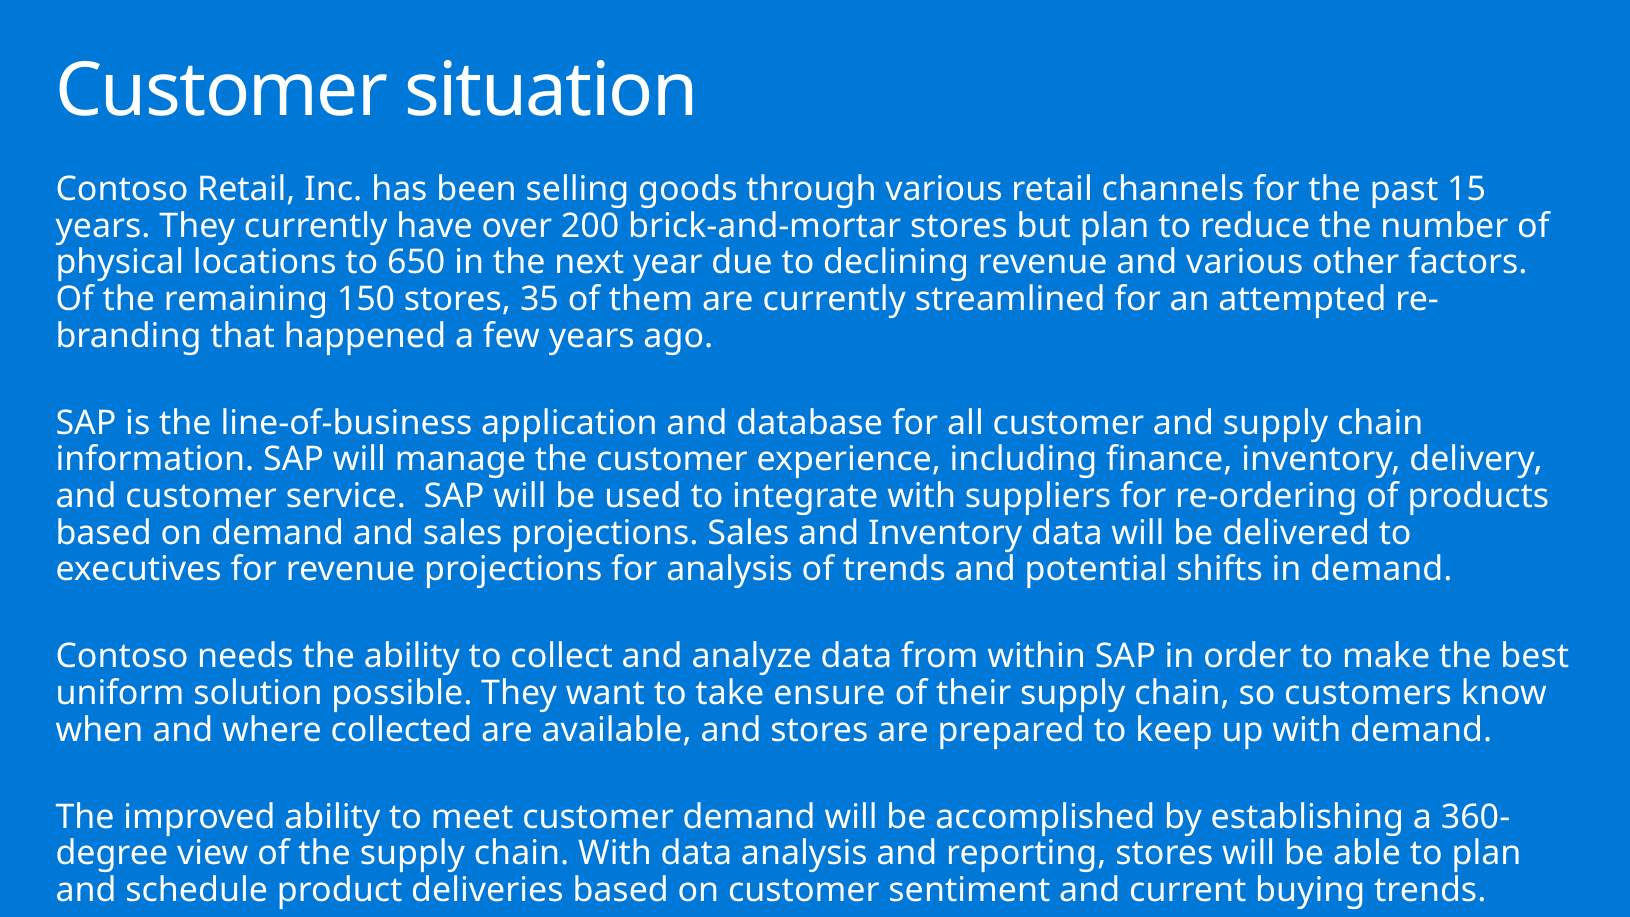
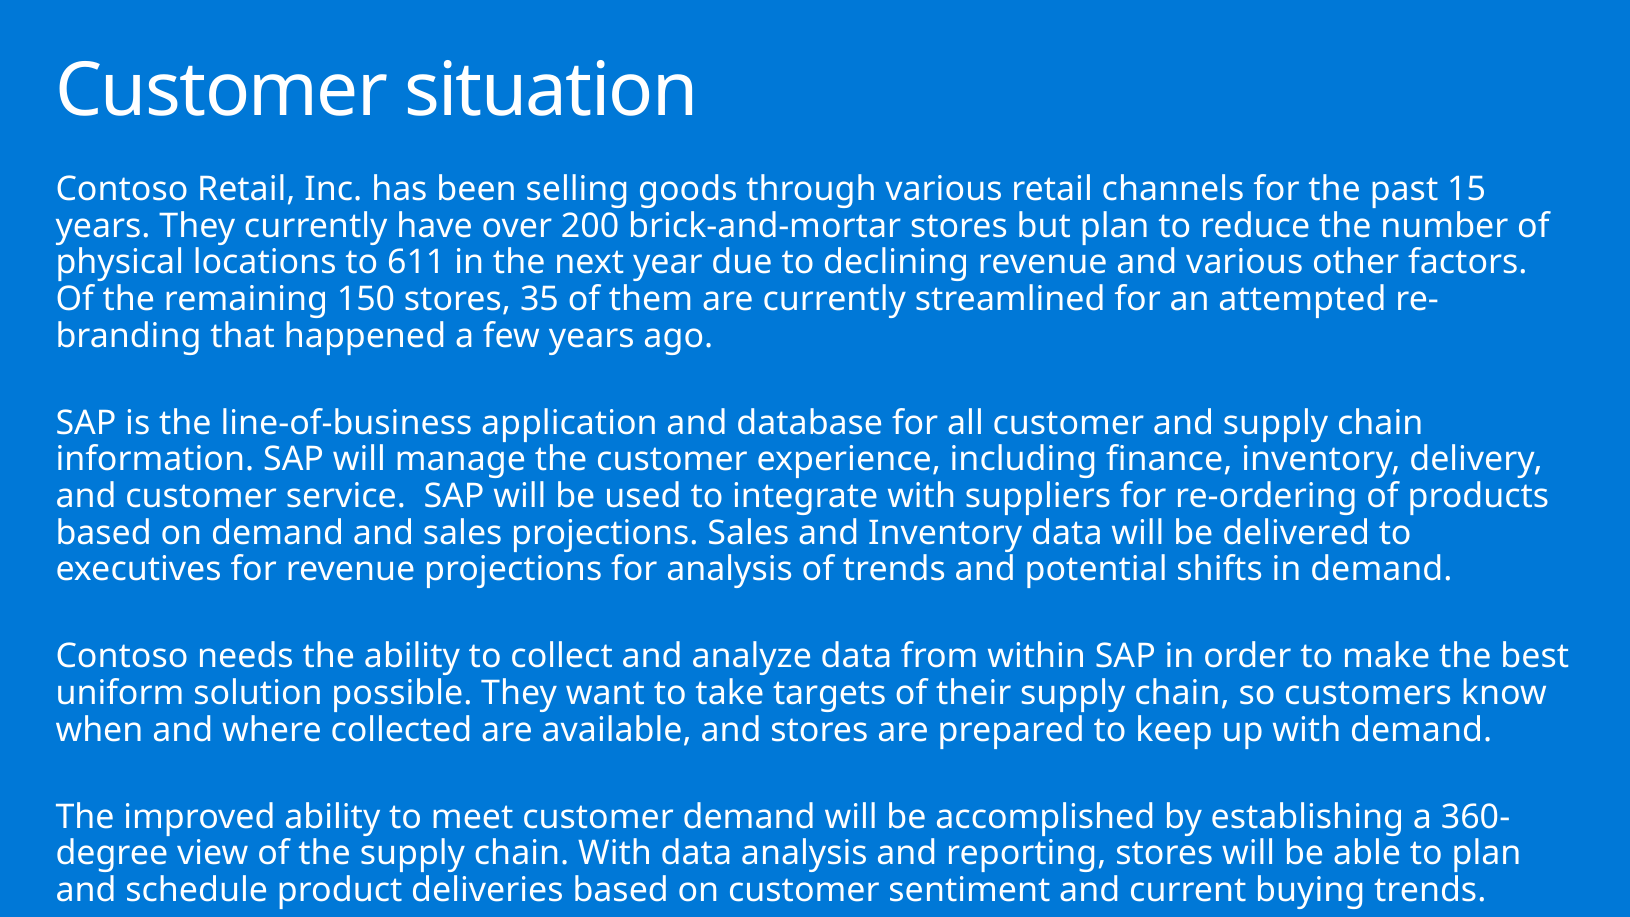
650: 650 -> 611 (416, 263)
ensure: ensure -> targets (830, 693)
